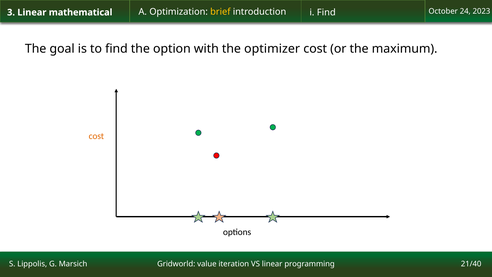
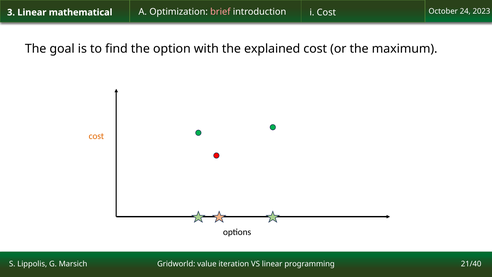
brief colour: yellow -> pink (220, 12)
i Find: Find -> Cost (326, 12)
optimizer: optimizer -> explained (272, 49)
